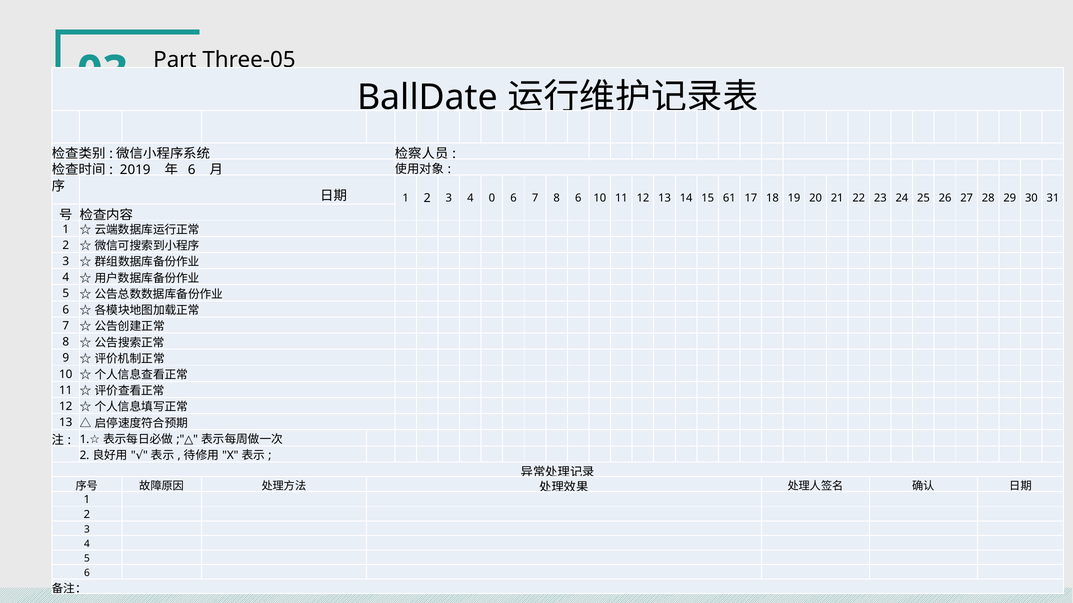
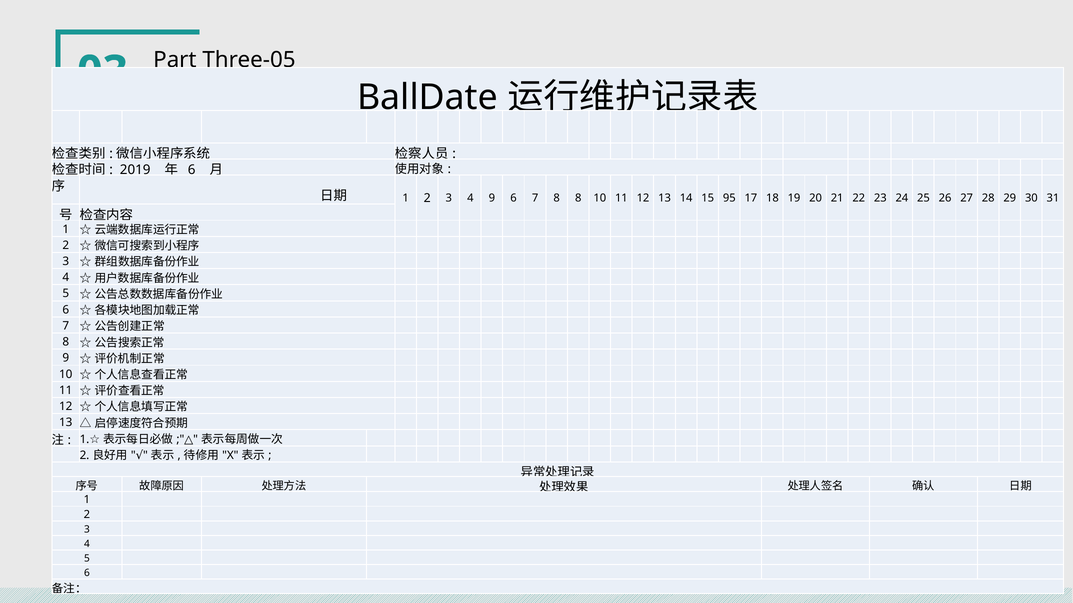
4 0: 0 -> 9 (492, 198)
8 6: 6 -> 8 (578, 198)
61: 61 -> 95 (729, 198)
